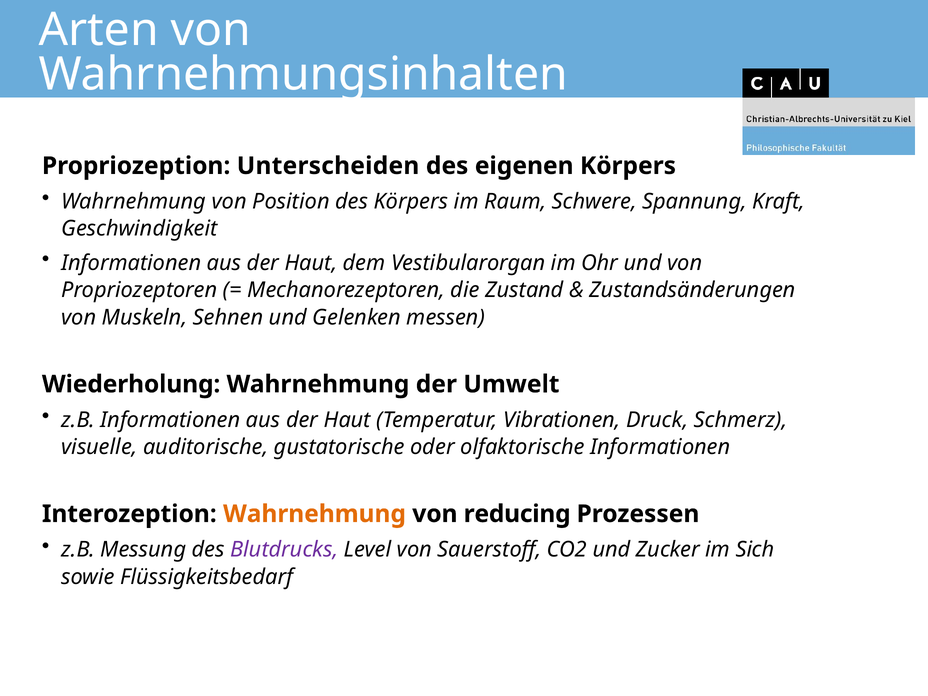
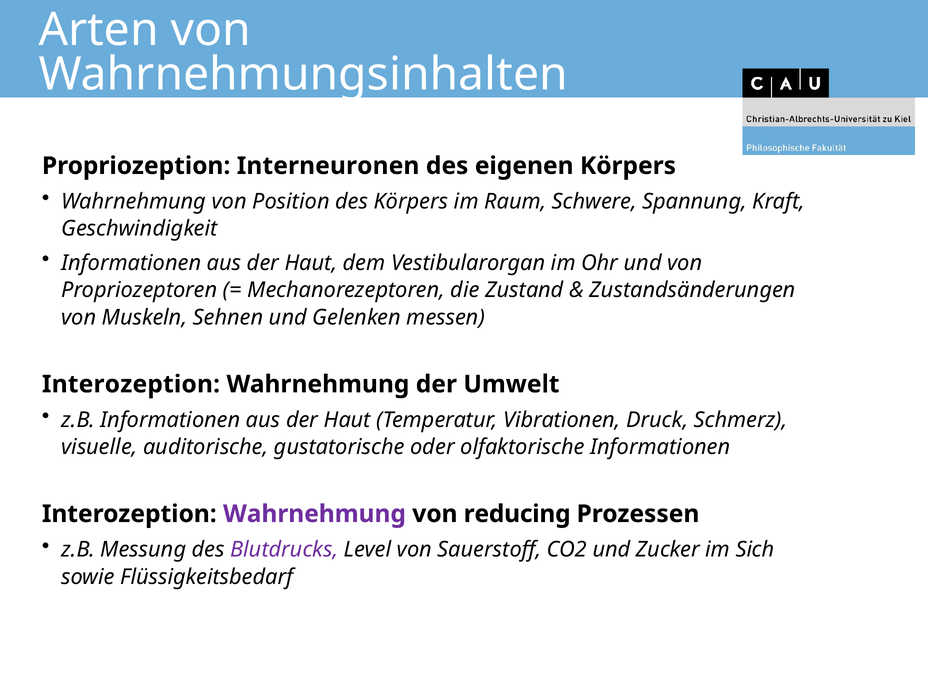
Unterscheiden: Unterscheiden -> Interneuronen (328, 166)
Wiederholung: Wiederholung -> Interozeption (131, 384)
Wahrnehmung colour: orange -> purple (315, 514)
